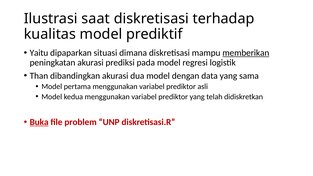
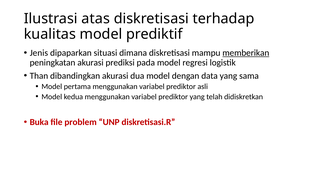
saat: saat -> atas (96, 19)
Yaitu: Yaitu -> Jenis (39, 53)
Buka underline: present -> none (39, 122)
